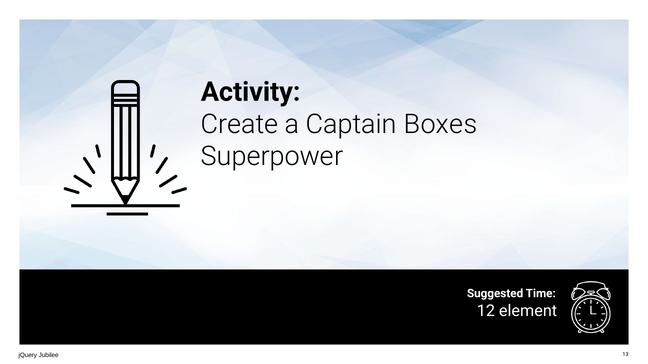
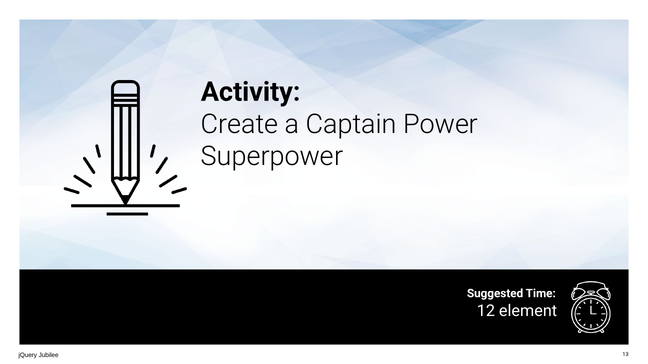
Boxes: Boxes -> Power (441, 124)
